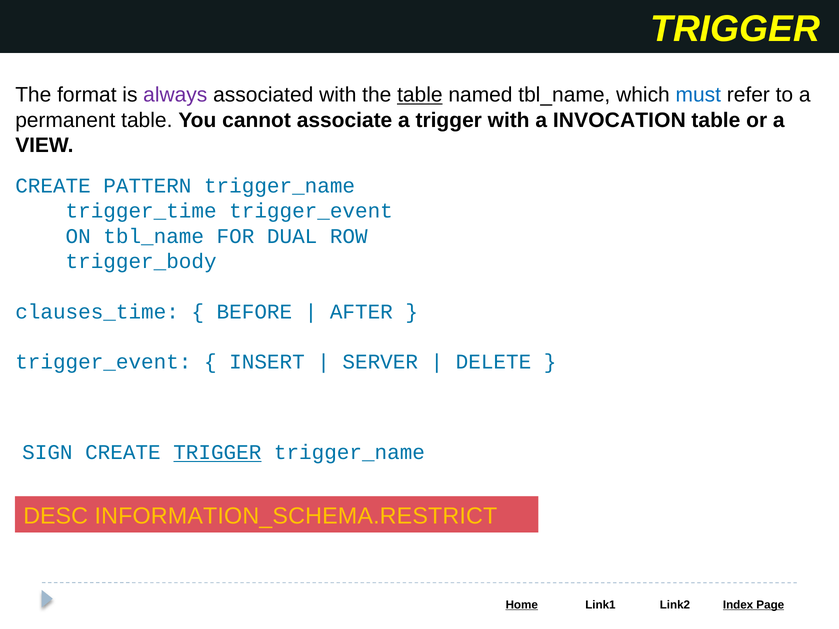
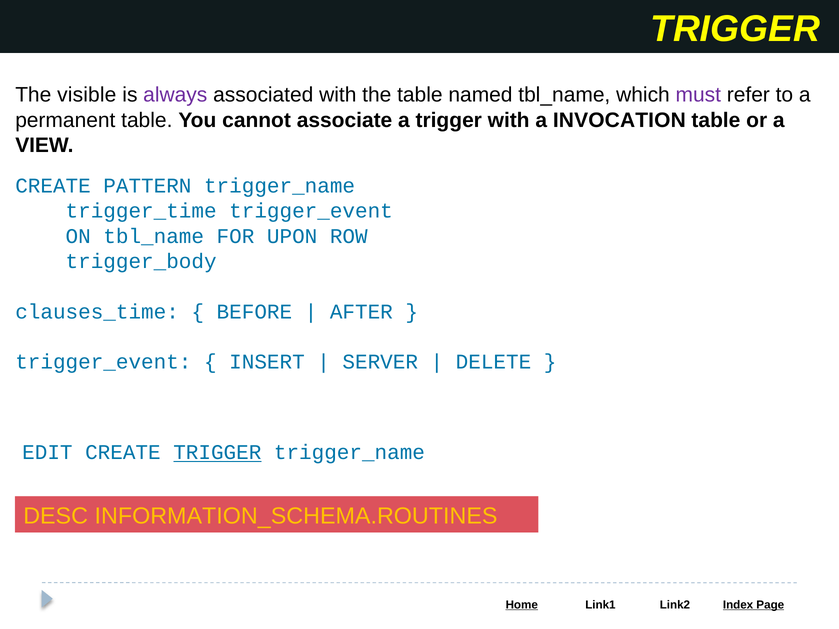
format: format -> visible (87, 95)
table underline: present -> none (420, 95)
must colour: blue -> purple (698, 95)
DUAL: DUAL -> UPON (292, 236)
SIGN: SIGN -> EDIT (47, 453)
INFORMATION_SCHEMA.RESTRICT: INFORMATION_SCHEMA.RESTRICT -> INFORMATION_SCHEMA.ROUTINES (296, 516)
